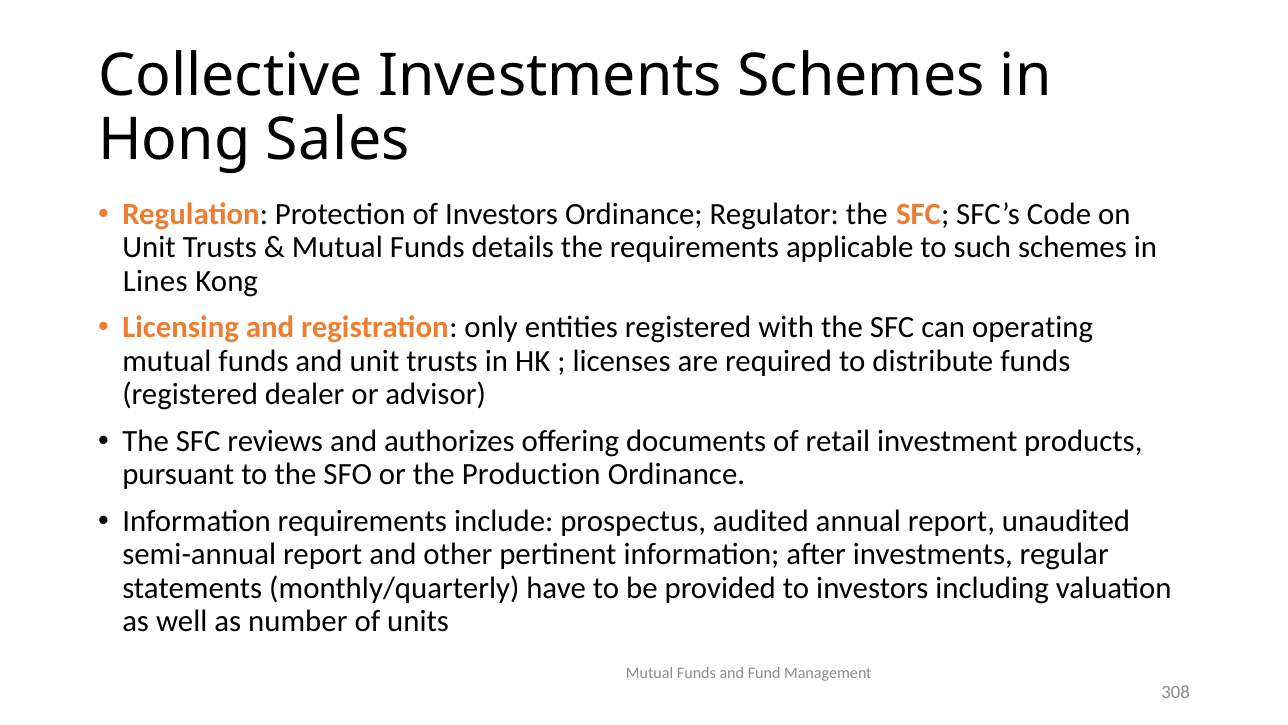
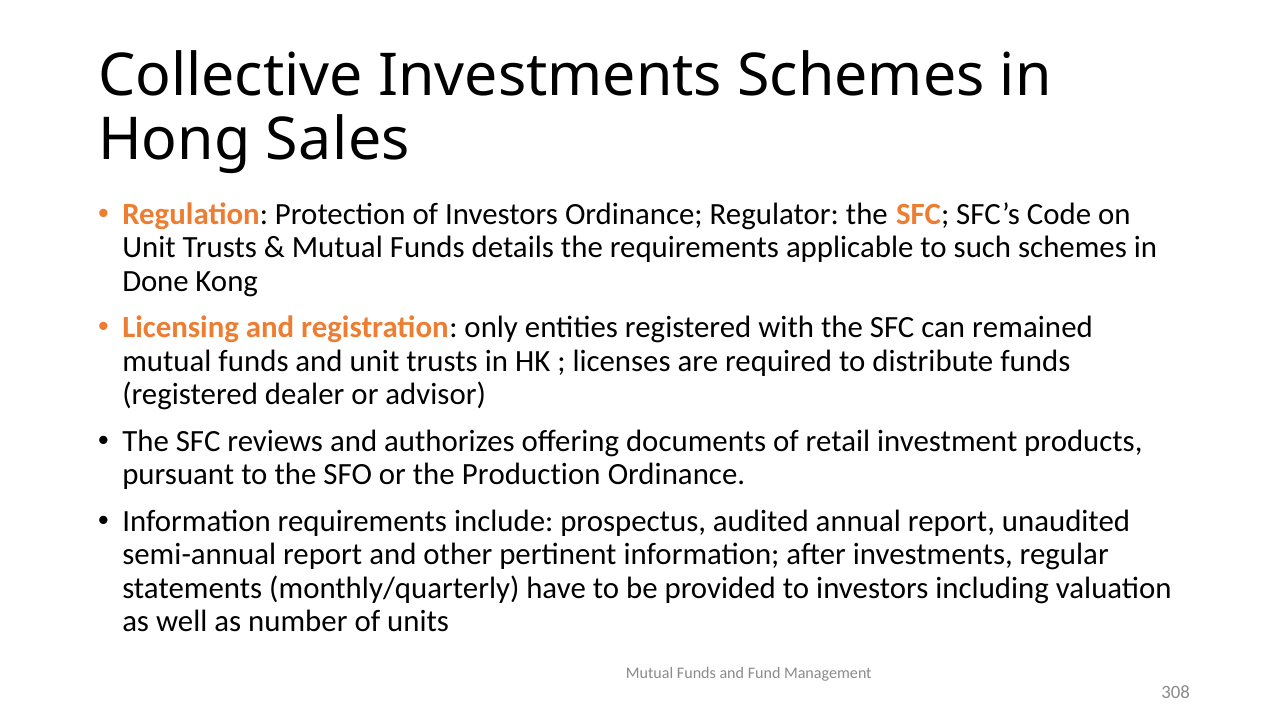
Lines: Lines -> Done (155, 281)
operating: operating -> remained (1032, 328)
